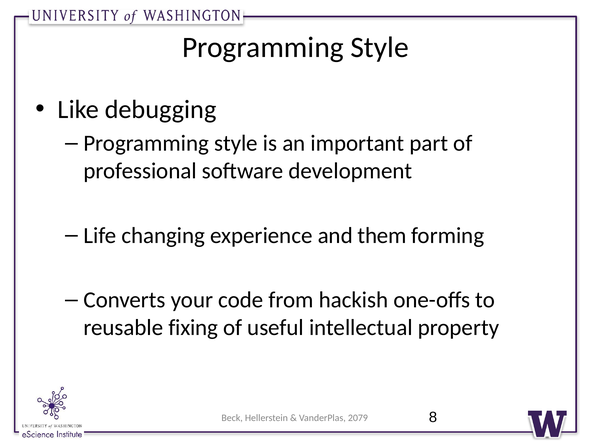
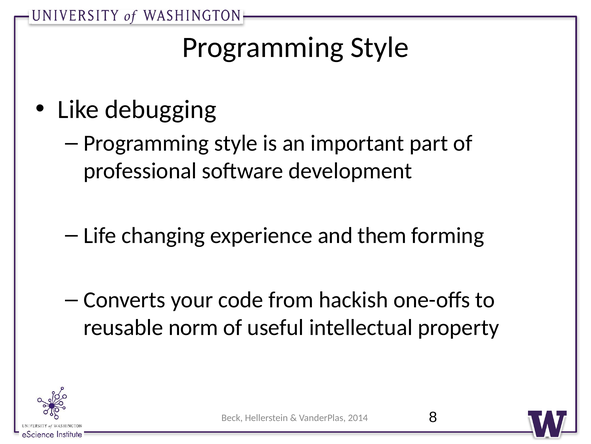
fixing: fixing -> norm (193, 327)
2079: 2079 -> 2014 (358, 417)
